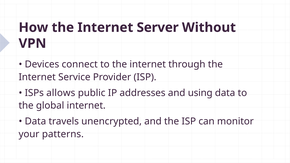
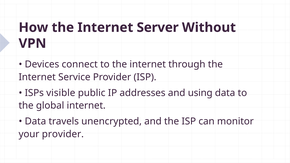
allows: allows -> visible (61, 93)
your patterns: patterns -> provider (63, 134)
